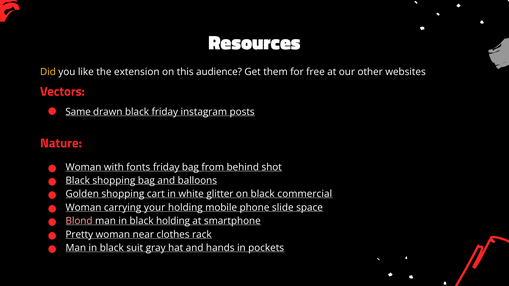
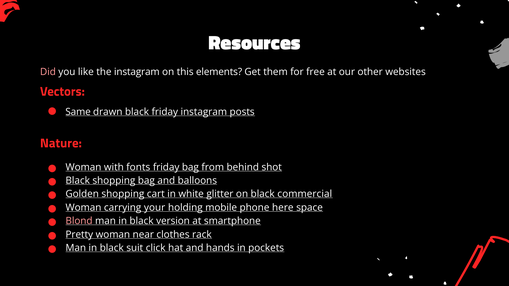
Did colour: yellow -> pink (48, 72)
the extension: extension -> instagram (137, 72)
audience: audience -> elements (219, 72)
slide: slide -> here (283, 208)
black holding: holding -> version (173, 221)
gray: gray -> click (156, 248)
